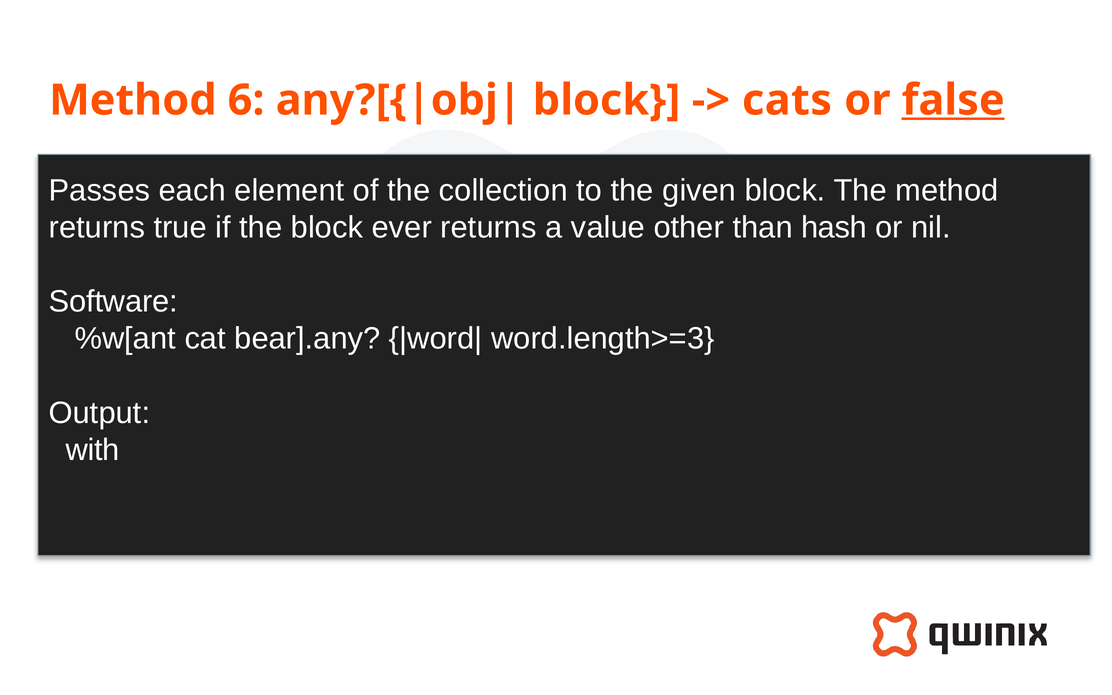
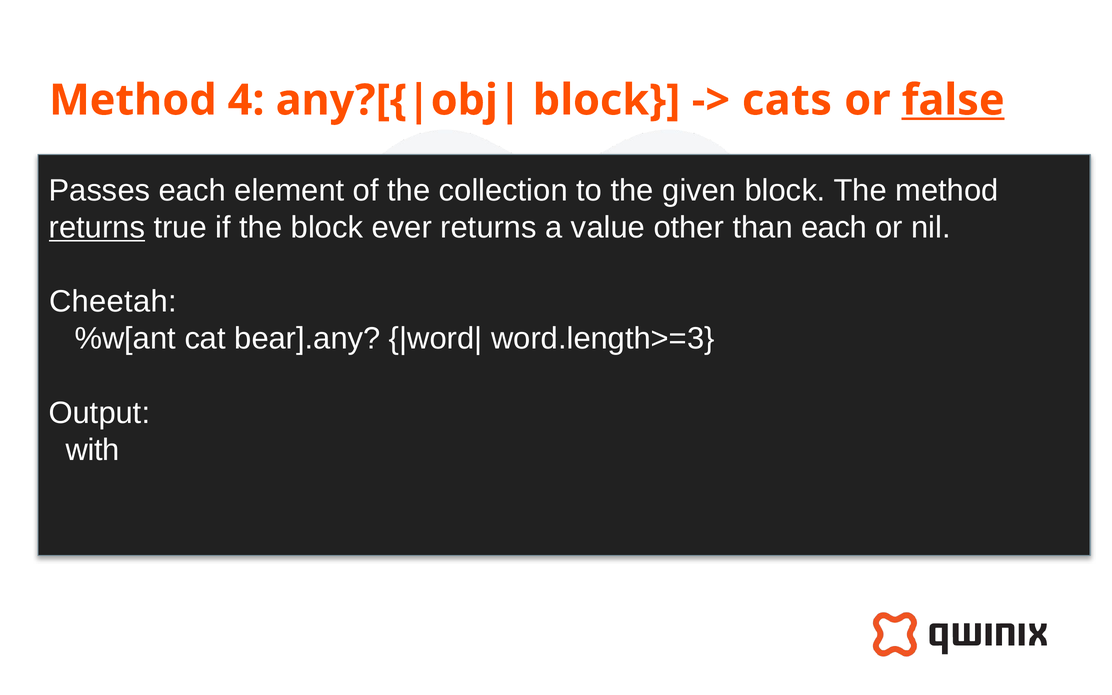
6: 6 -> 4 (246, 100)
returns underline: none -> present (97, 227)
than hash: hash -> each (834, 227)
Software: Software -> Cheetah (113, 302)
